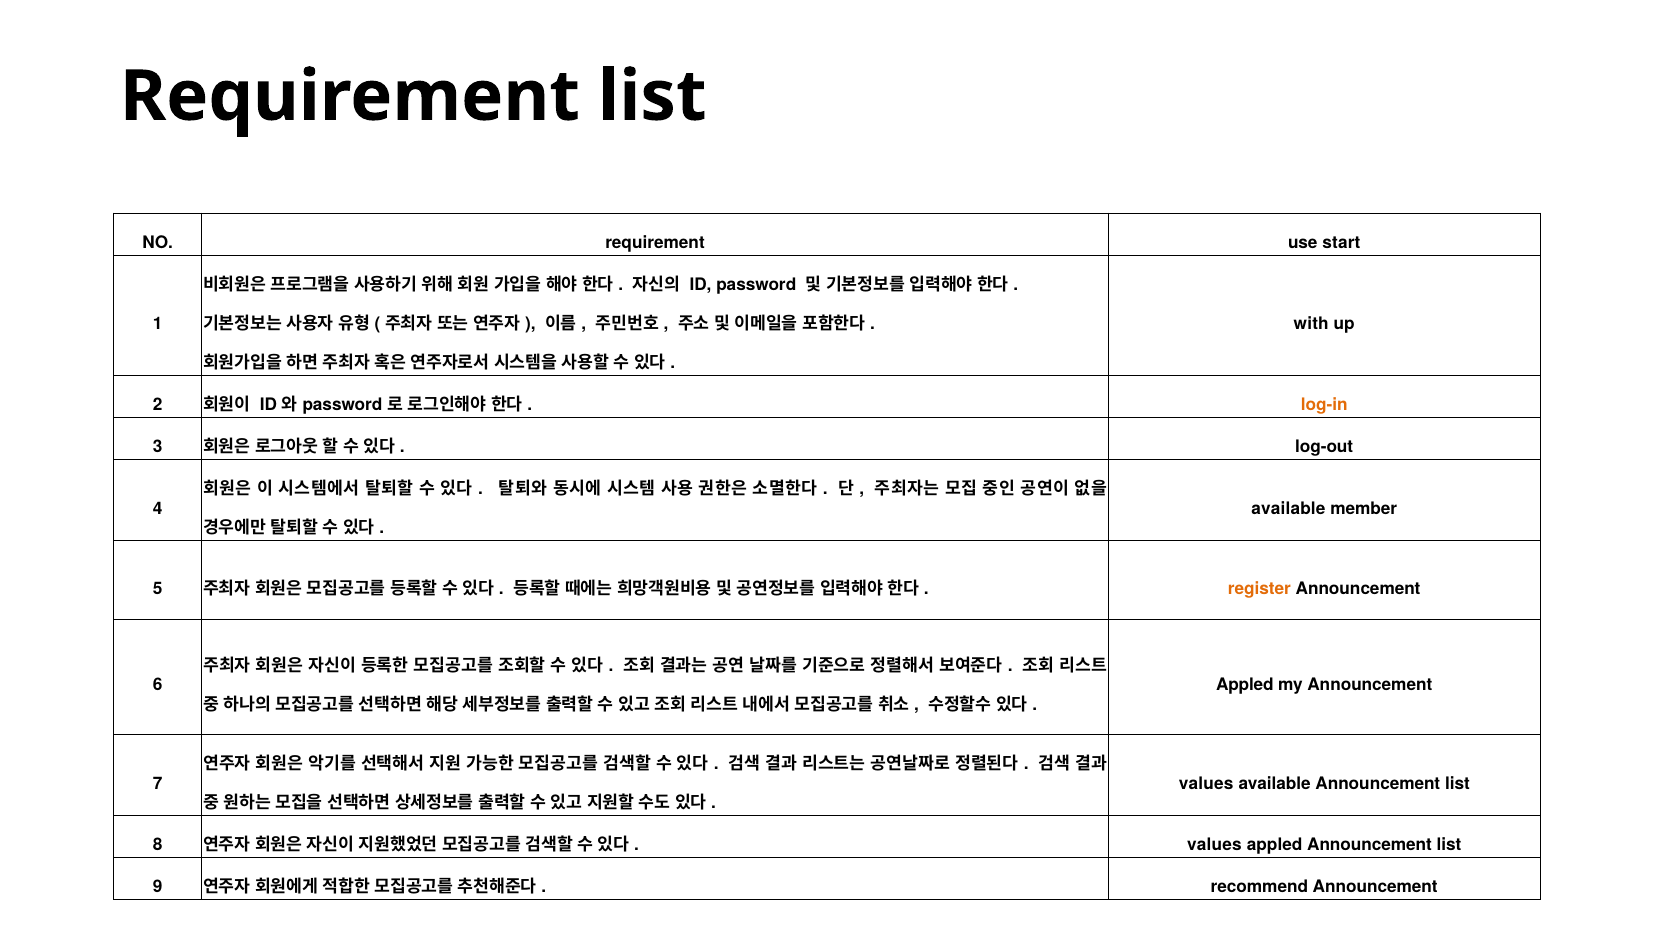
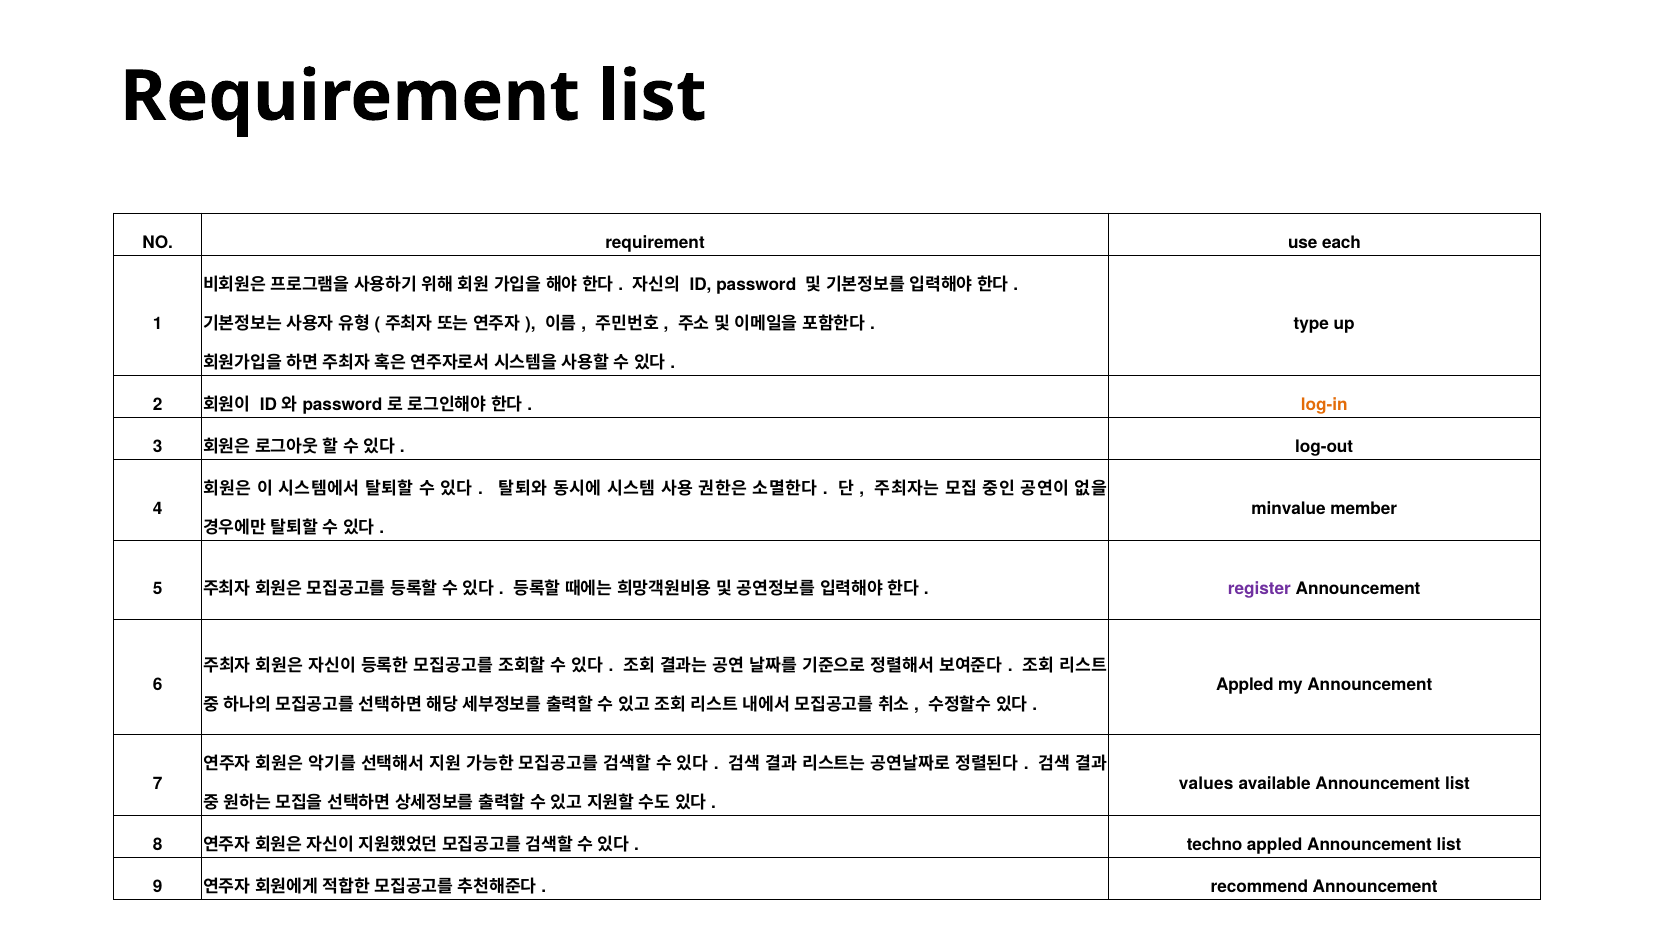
start: start -> each (1342, 243)
with: with -> type (1311, 324)
available: available -> minvalue (1289, 509)
register colour: orange -> purple (1259, 589)
values: values -> techno (1215, 845)
